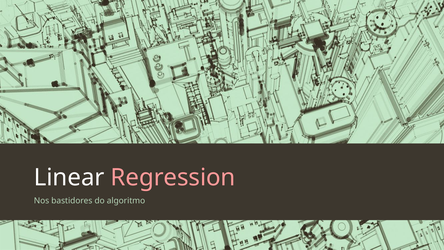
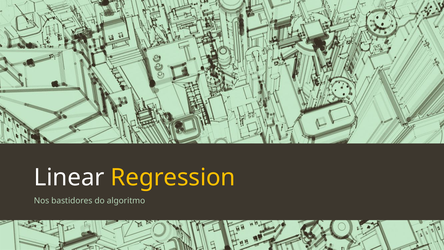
Regression colour: pink -> yellow (173, 177)
